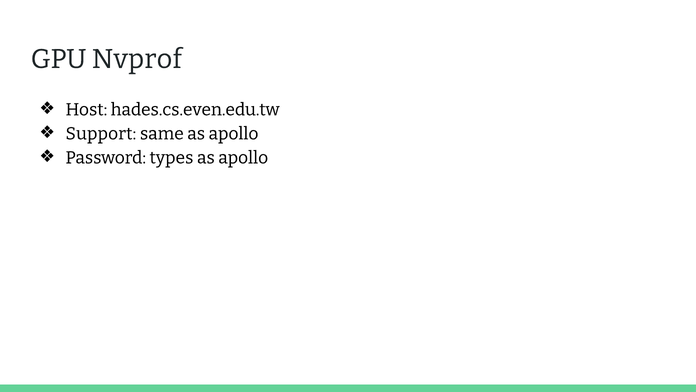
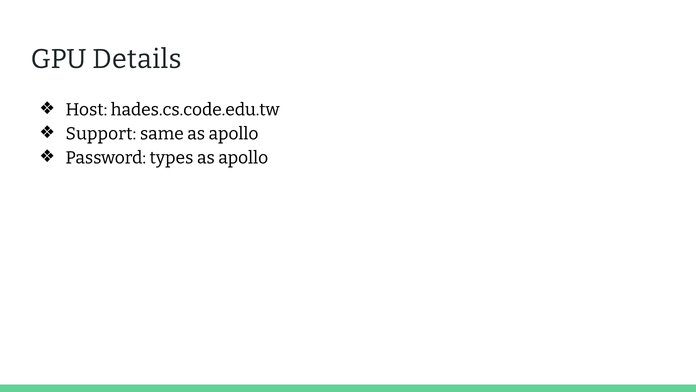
Nvprof: Nvprof -> Details (137, 59)
hades.cs.even.edu.tw: hades.cs.even.edu.tw -> hades.cs.code.edu.tw (195, 109)
